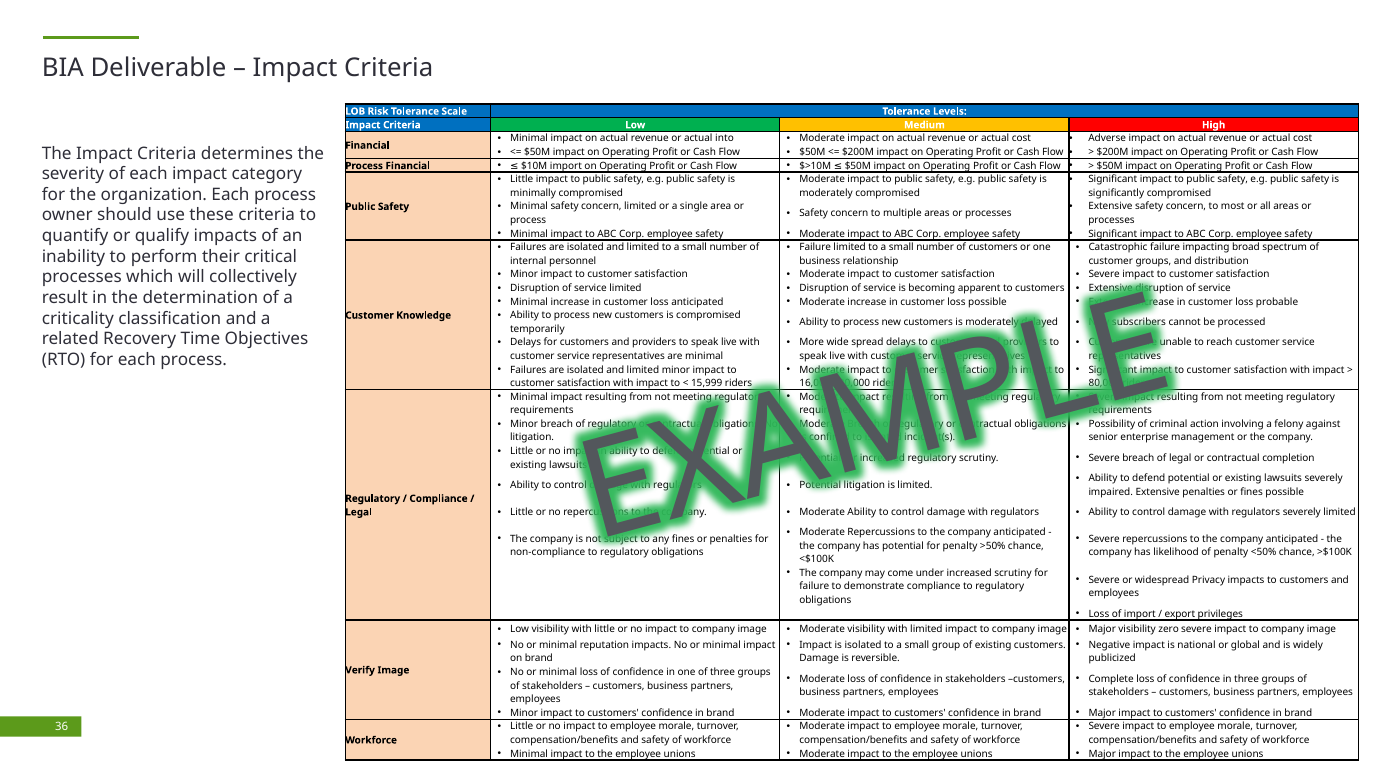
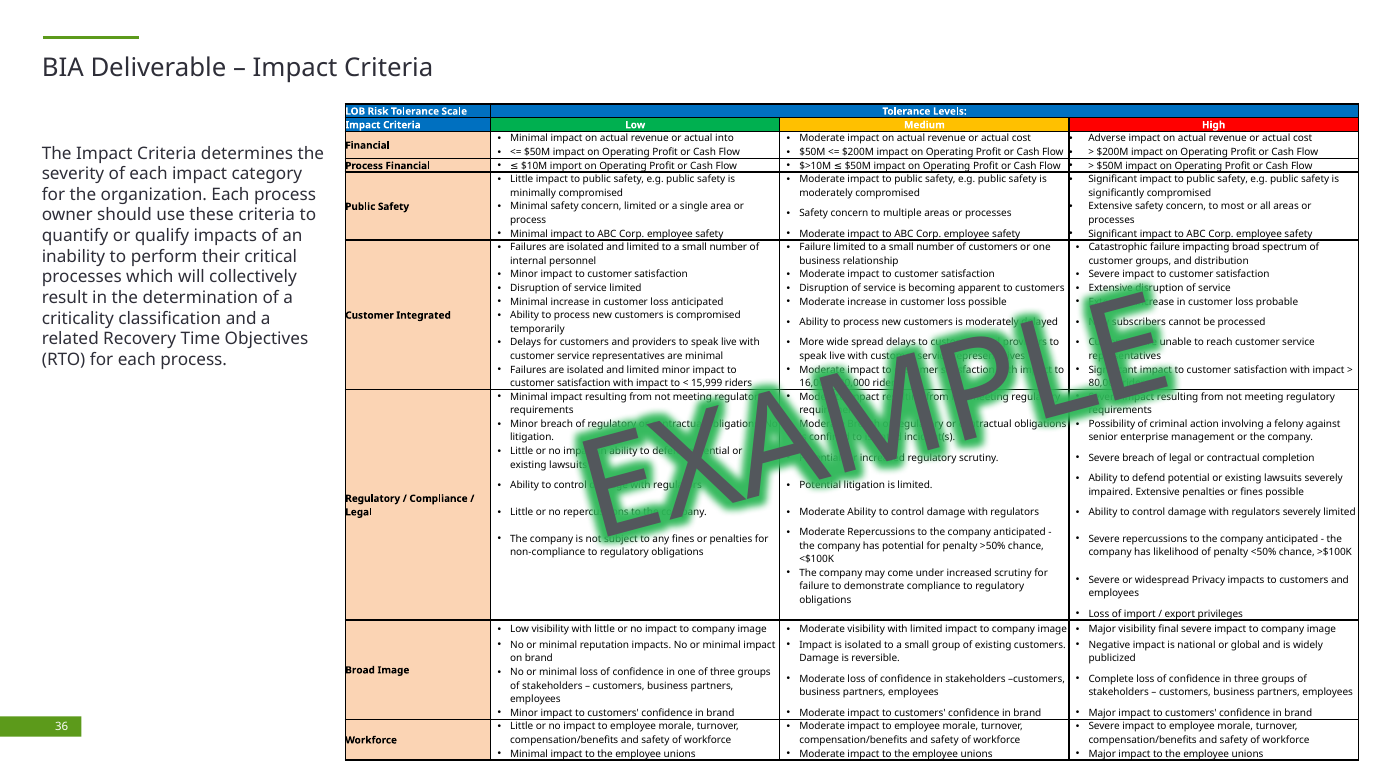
Knowledge: Knowledge -> Integrated (424, 315)
zero: zero -> final (1169, 629)
Verify: Verify -> Broad (360, 670)
